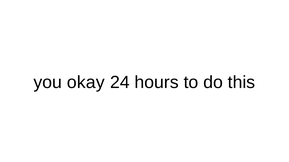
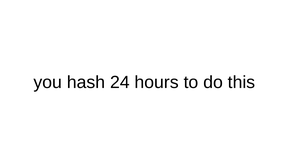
okay: okay -> hash (86, 83)
